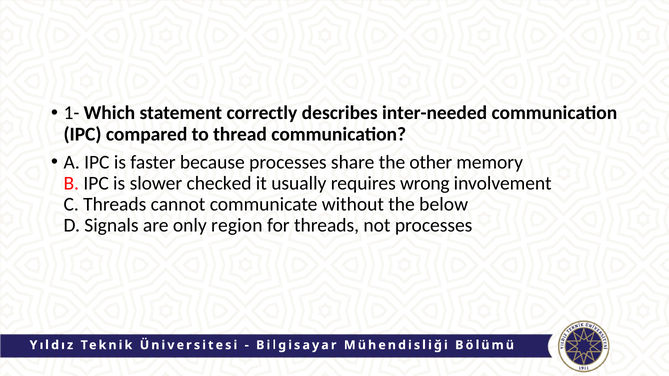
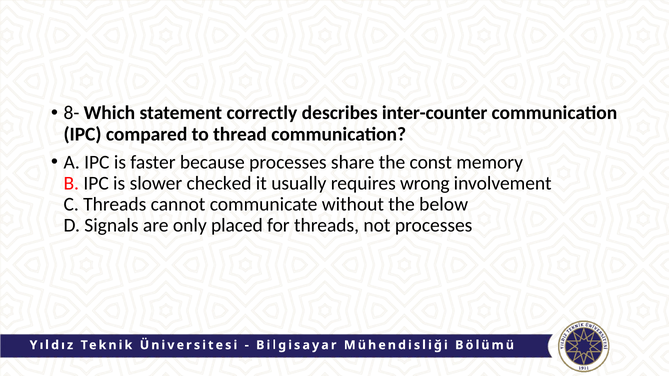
1-: 1- -> 8- (71, 113)
inter-needed: inter-needed -> inter-counter (435, 113)
other: other -> const (431, 162)
region: region -> placed (237, 225)
